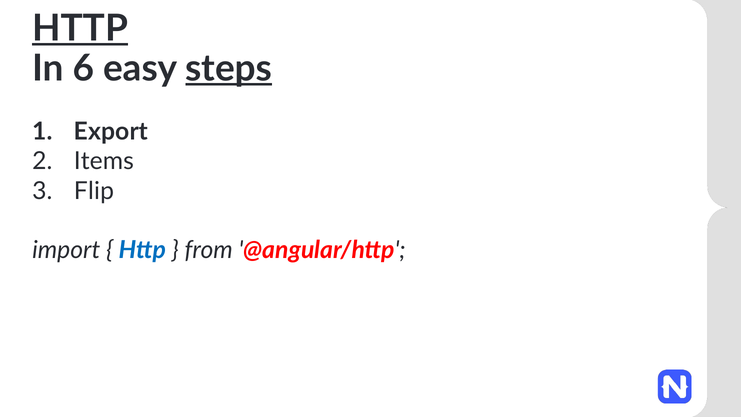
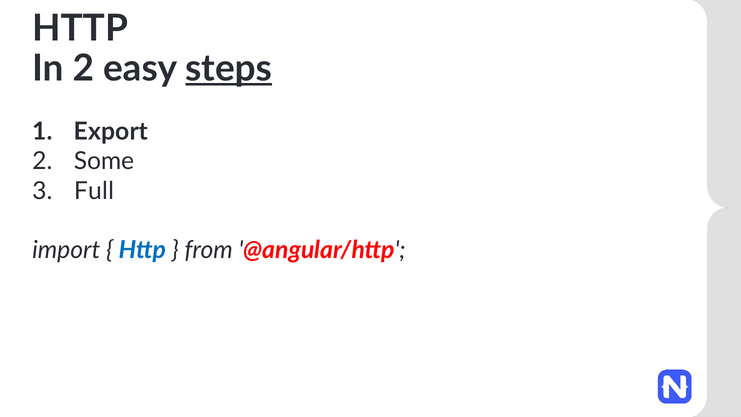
HTTP underline: present -> none (80, 28)
In 6: 6 -> 2 (83, 68)
Items: Items -> Some (104, 161)
Flip: Flip -> Full (94, 191)
